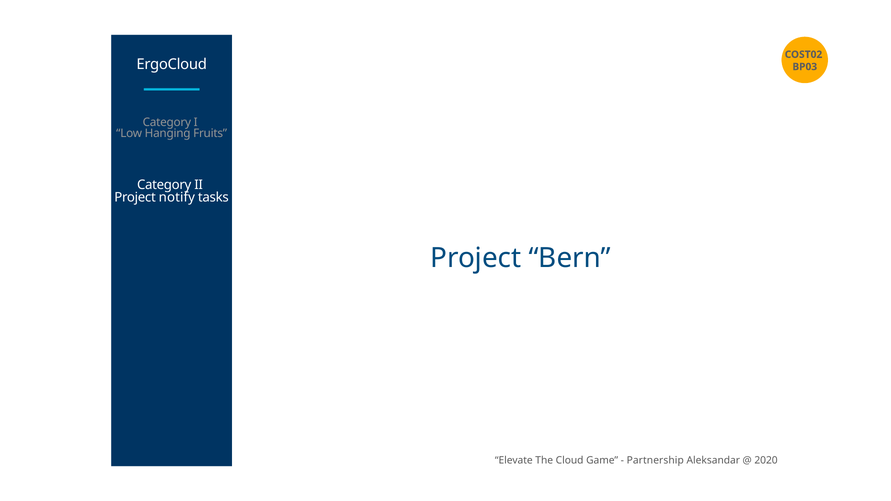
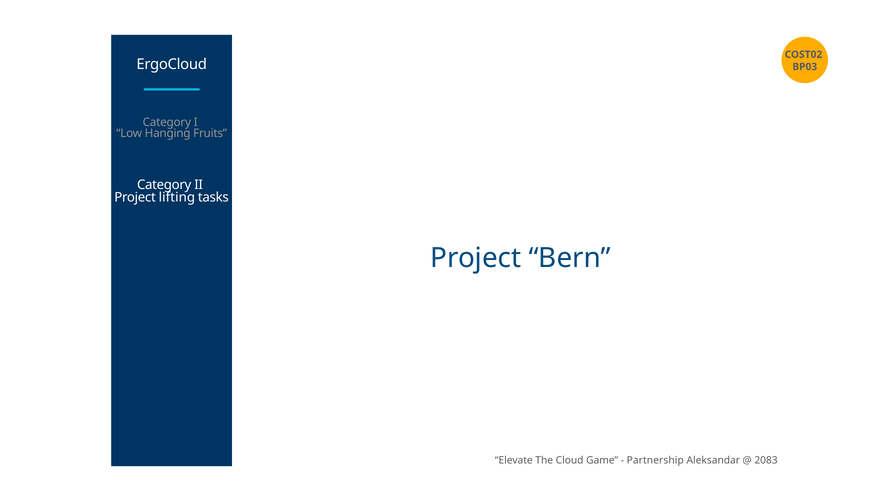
notify: notify -> lifting (177, 197)
2020: 2020 -> 2083 (766, 461)
